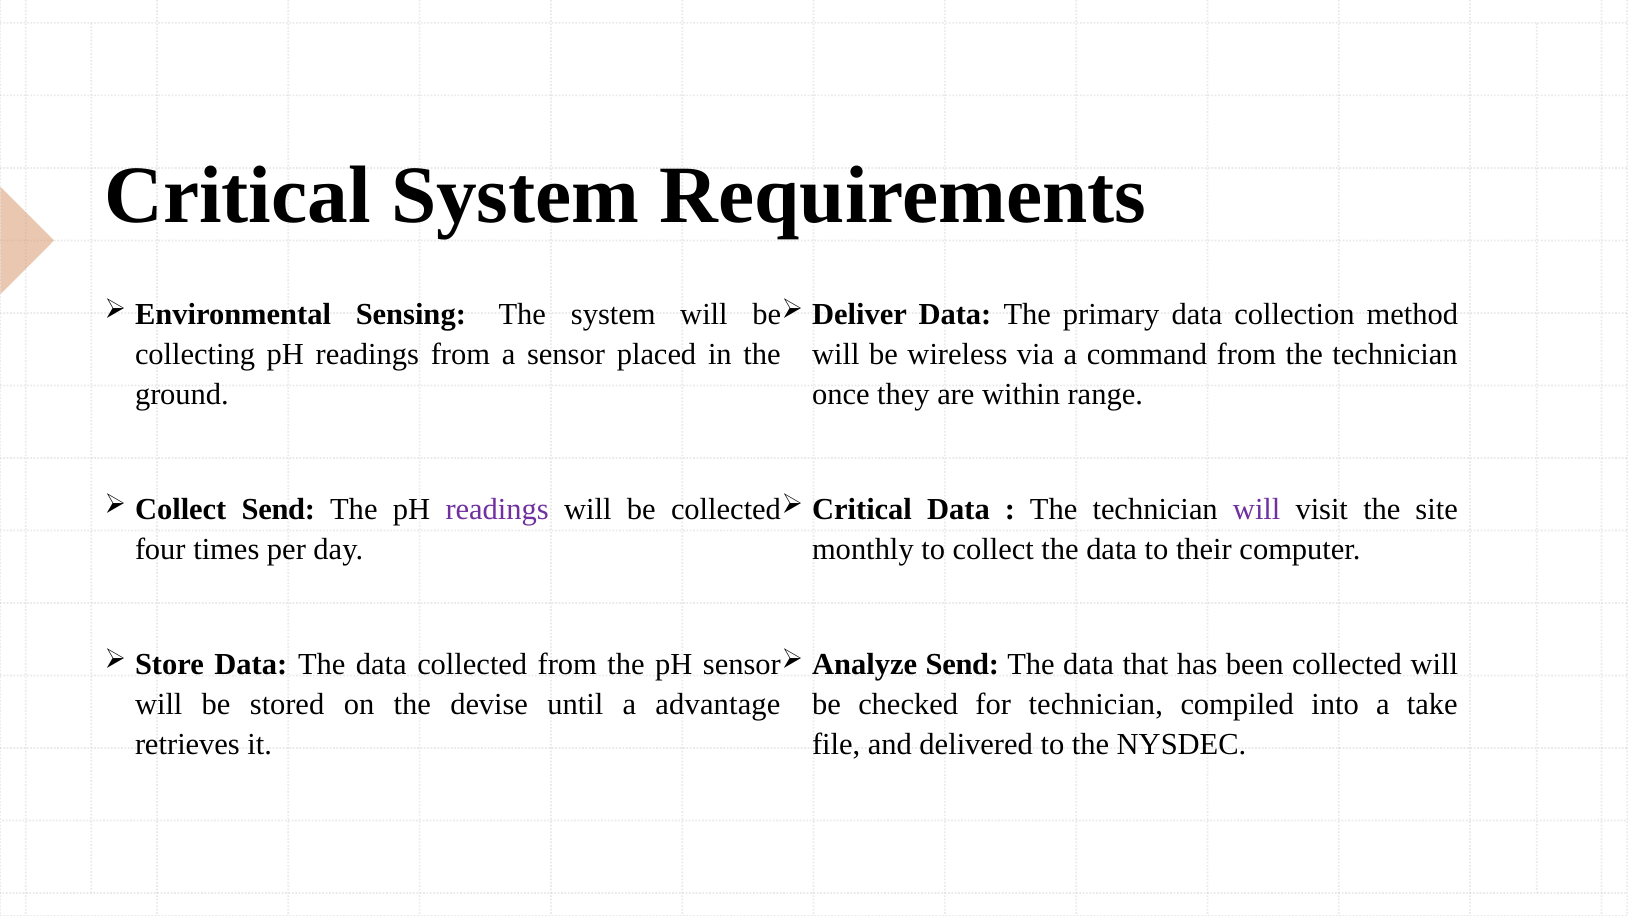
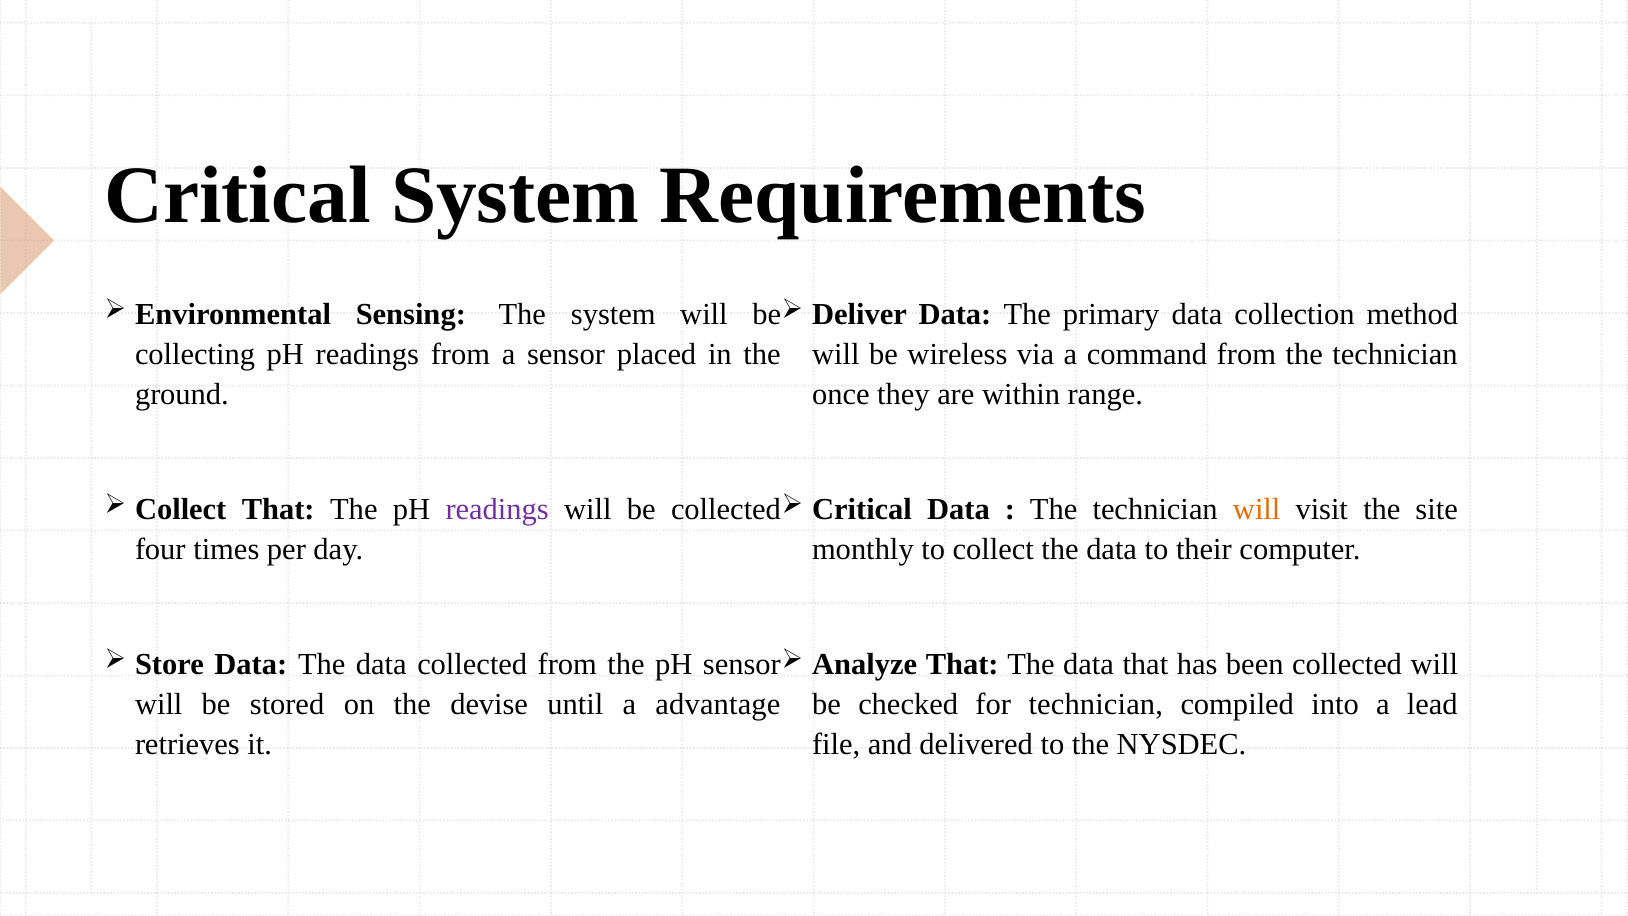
Collect Send: Send -> That (278, 509)
will colour: purple -> orange (1257, 509)
Analyze Send: Send -> That (962, 664)
take: take -> lead (1432, 704)
